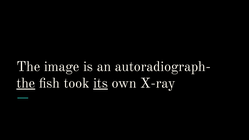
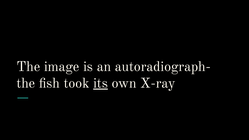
the underline: present -> none (26, 83)
